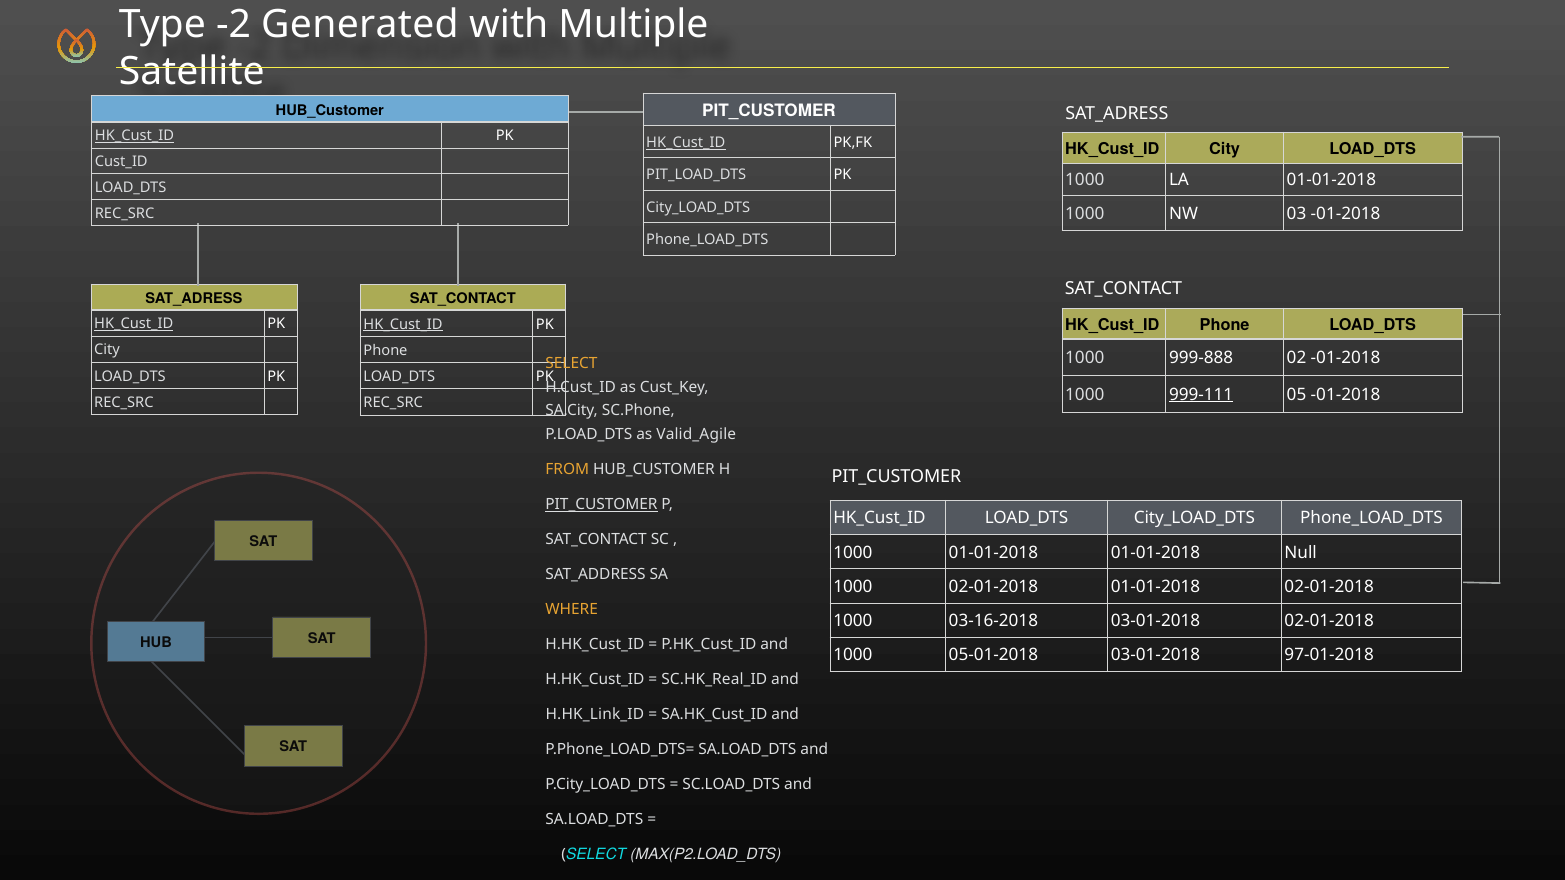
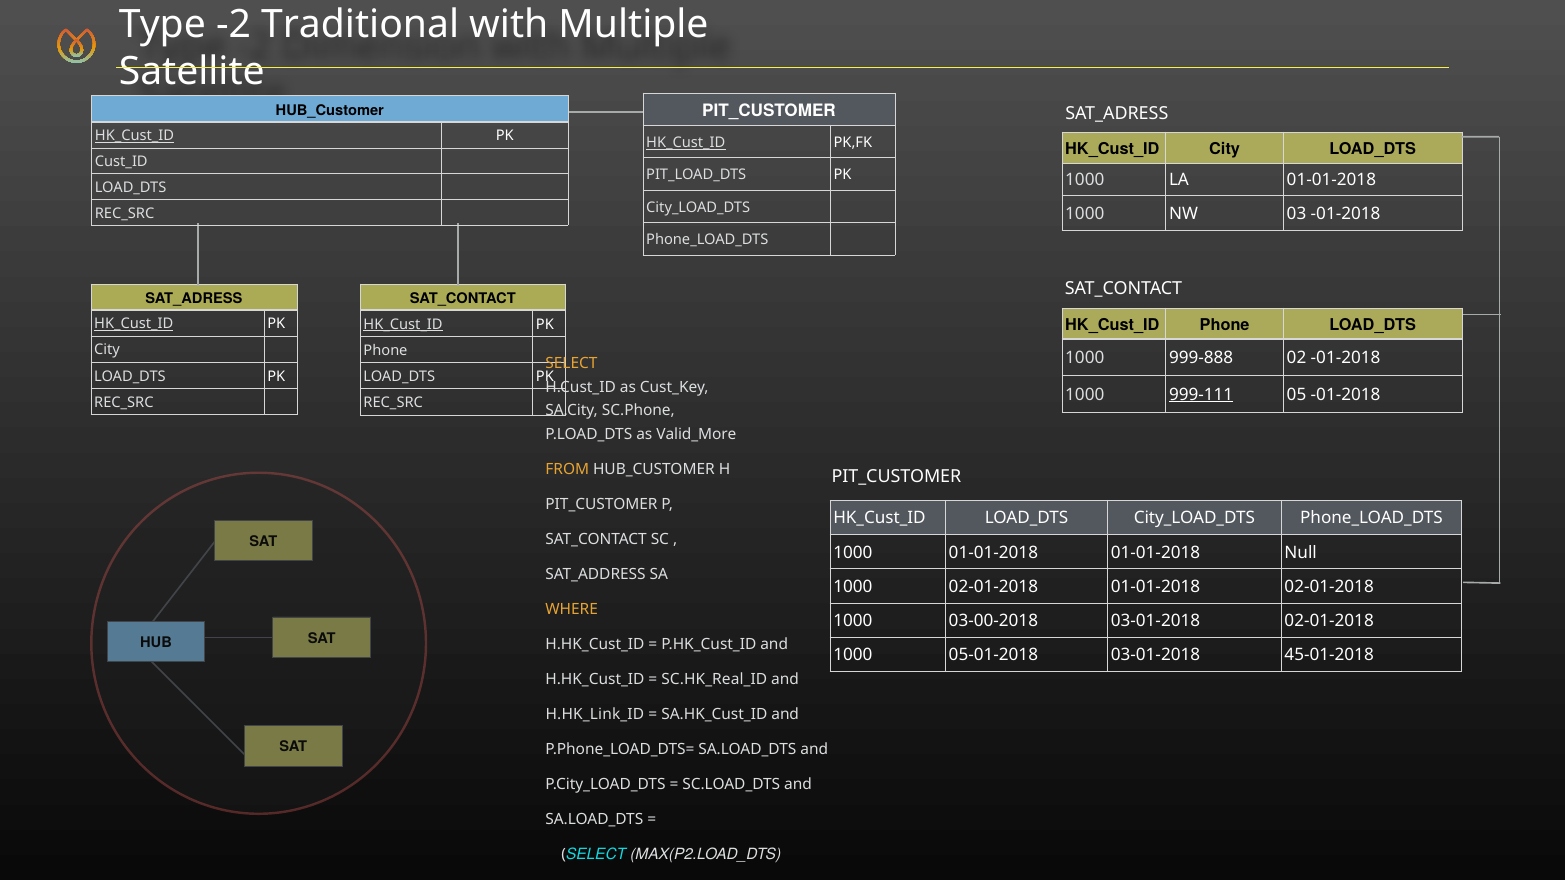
Generated: Generated -> Traditional (360, 25)
Valid_Agile: Valid_Agile -> Valid_More (696, 434)
PIT_CUSTOMER underline: present -> none (601, 505)
03-16-2018: 03-16-2018 -> 03-00-2018 (993, 621)
97-01-2018: 97-01-2018 -> 45-01-2018 (1329, 656)
